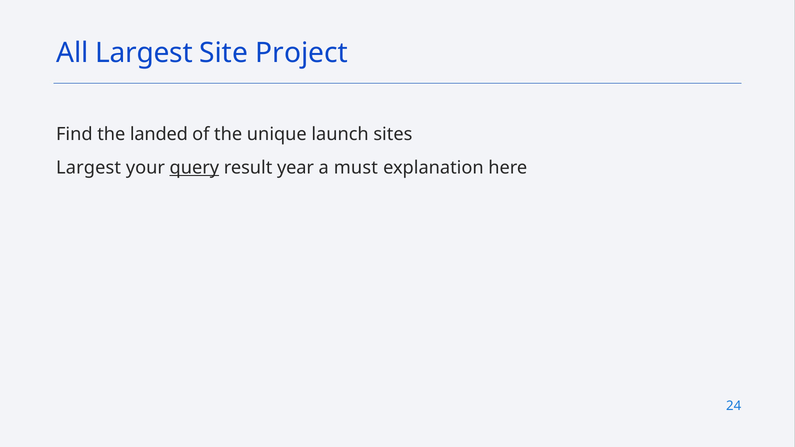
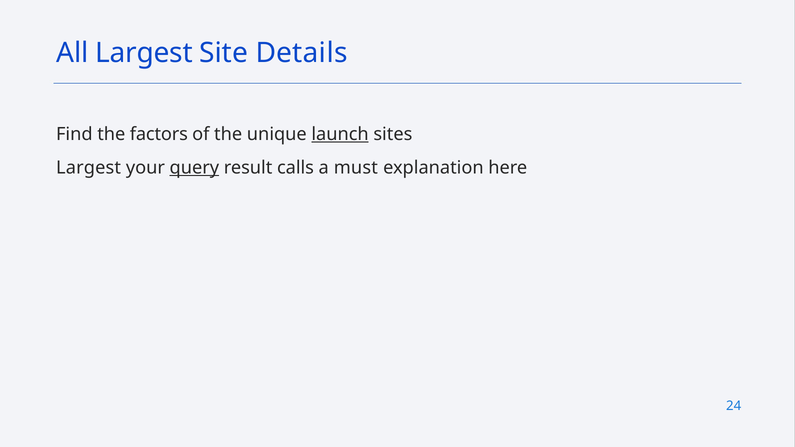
Project: Project -> Details (302, 53)
landed: landed -> factors (159, 134)
launch underline: none -> present (340, 134)
year: year -> calls (295, 168)
